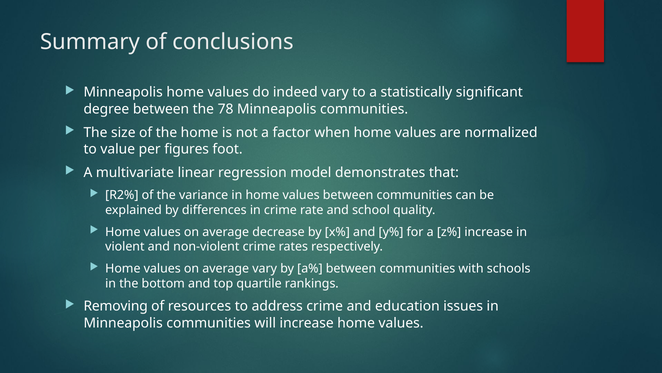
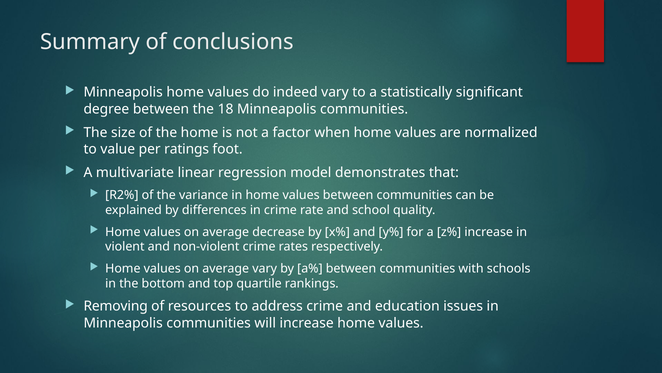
78: 78 -> 18 (226, 109)
figures: figures -> ratings (187, 149)
